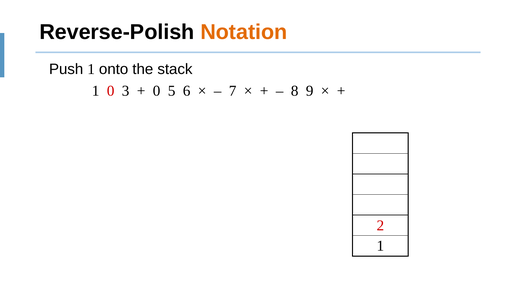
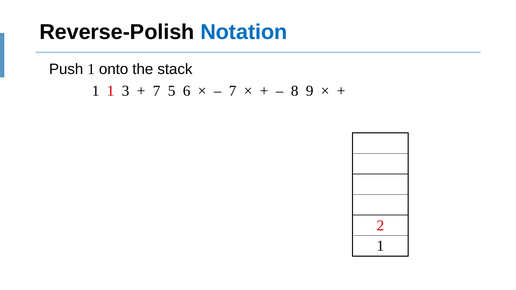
Notation colour: orange -> blue (244, 32)
1 0: 0 -> 1 (111, 91)
0: 0 -> 7 (157, 91)
